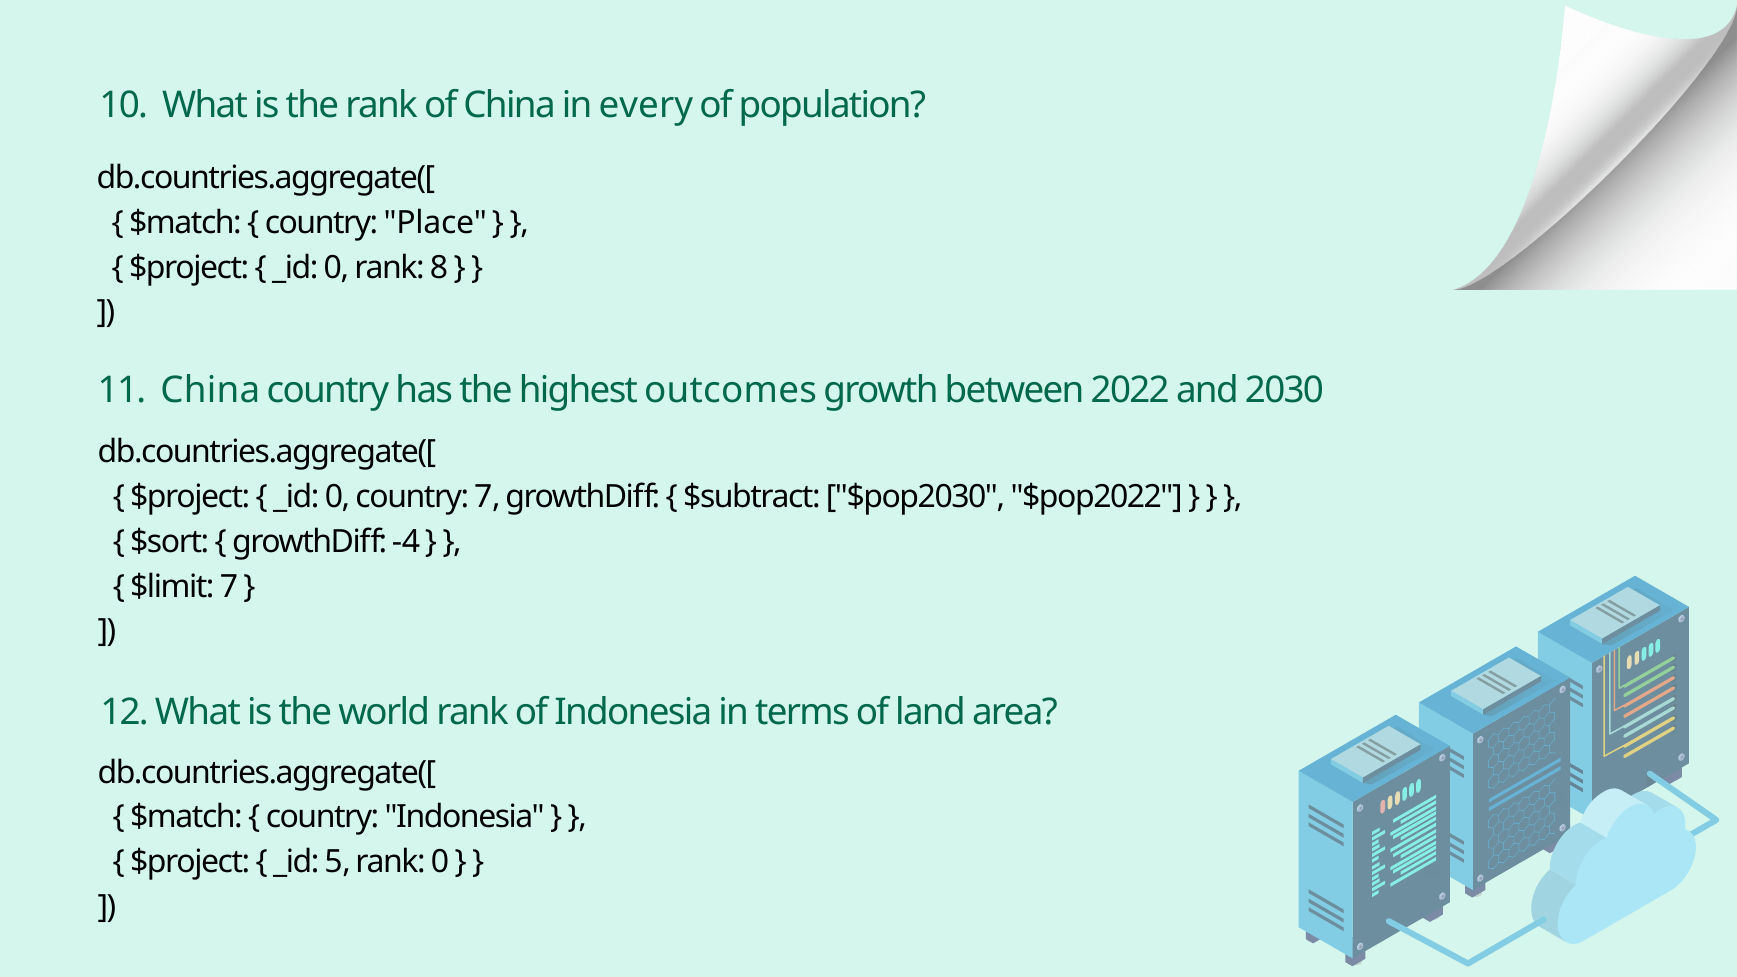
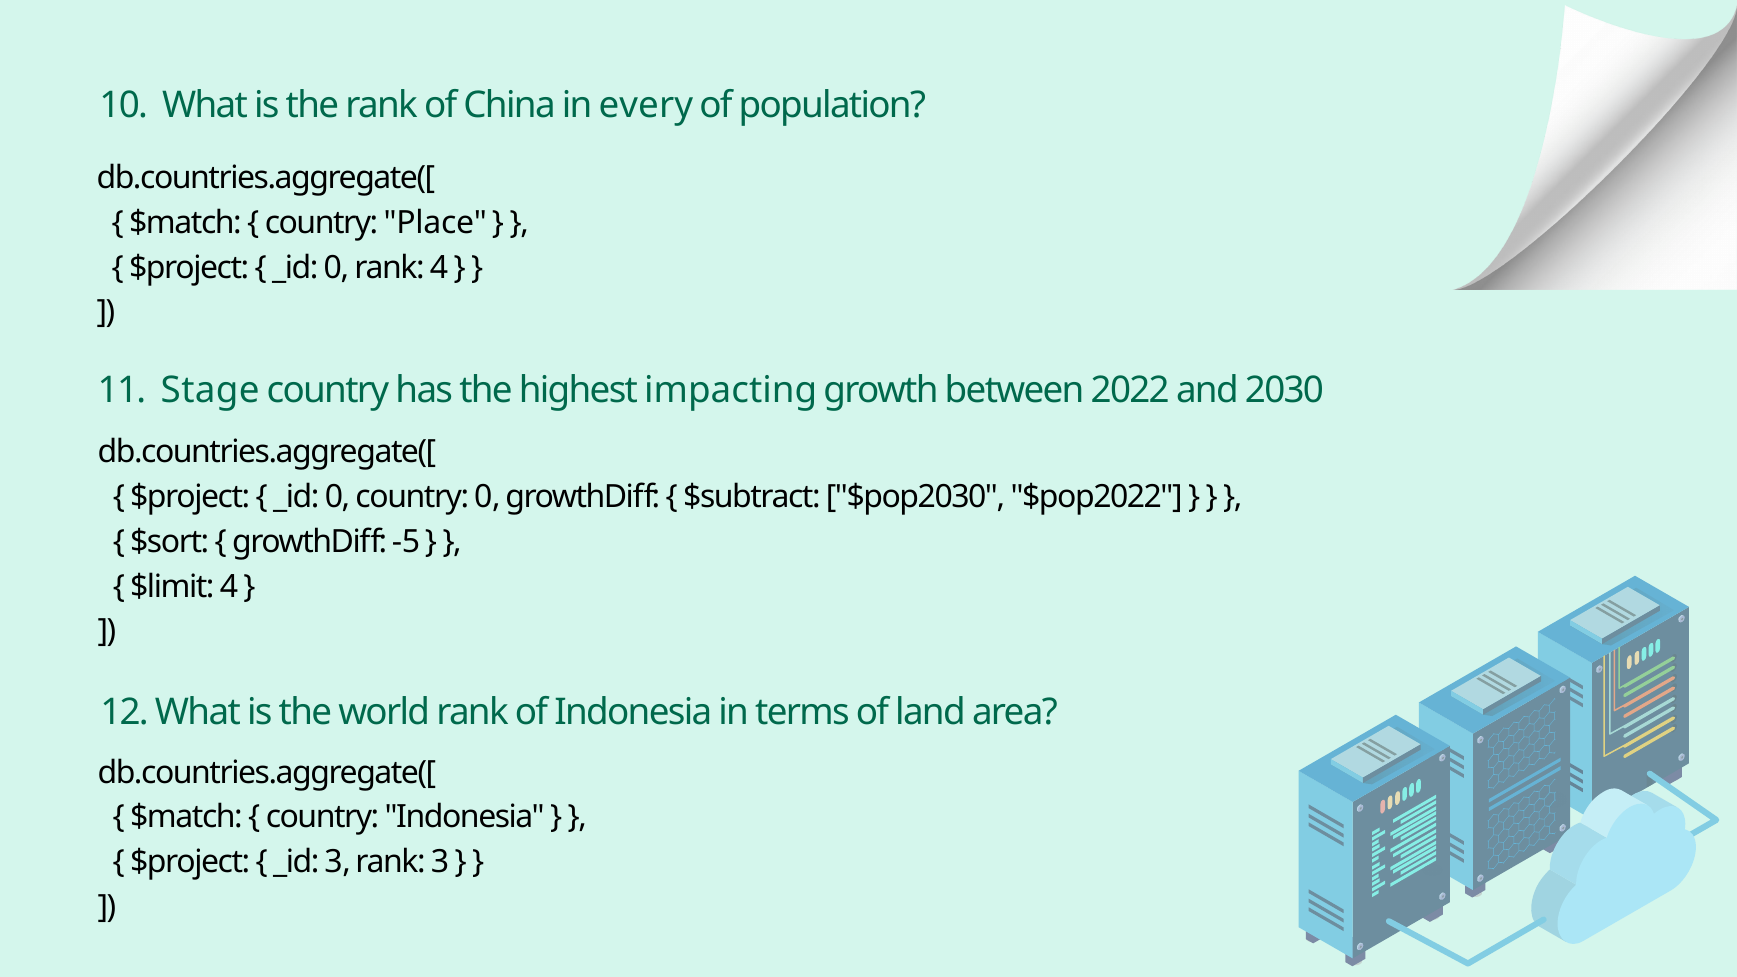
rank 8: 8 -> 4 (439, 268)
11 China: China -> Stage (210, 390)
outcomes: outcomes -> impacting (731, 390)
country 7: 7 -> 0 (487, 497)
-4: -4 -> -5 (406, 542)
$limit 7: 7 -> 4 (229, 587)
_id 5: 5 -> 3 (338, 862)
rank 0: 0 -> 3 (440, 862)
